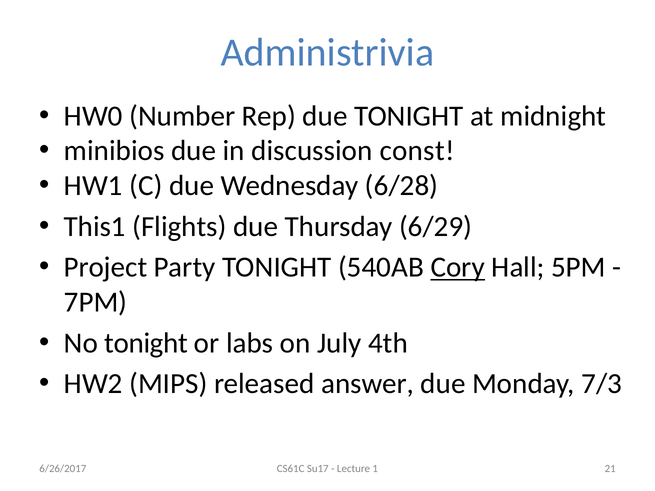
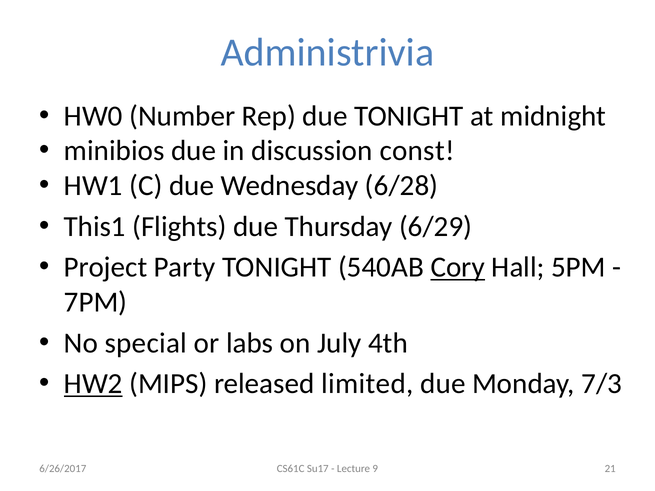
No tonight: tonight -> special (146, 343)
HW2 underline: none -> present (93, 384)
answer: answer -> limited (367, 384)
1: 1 -> 9 (375, 469)
